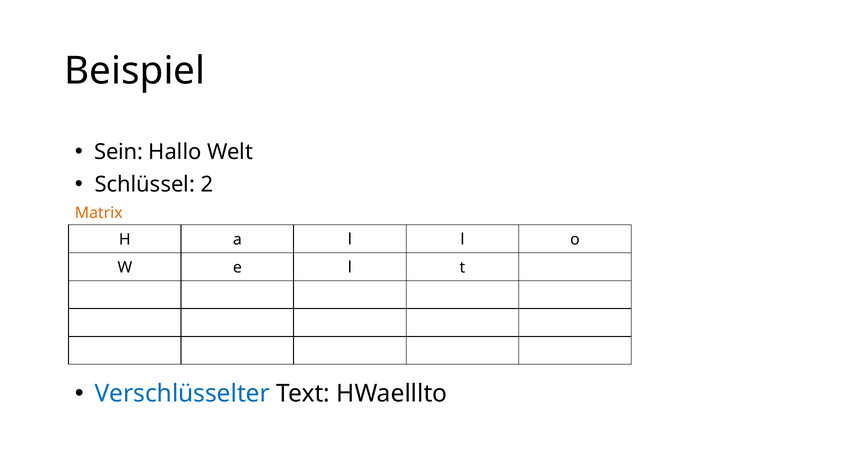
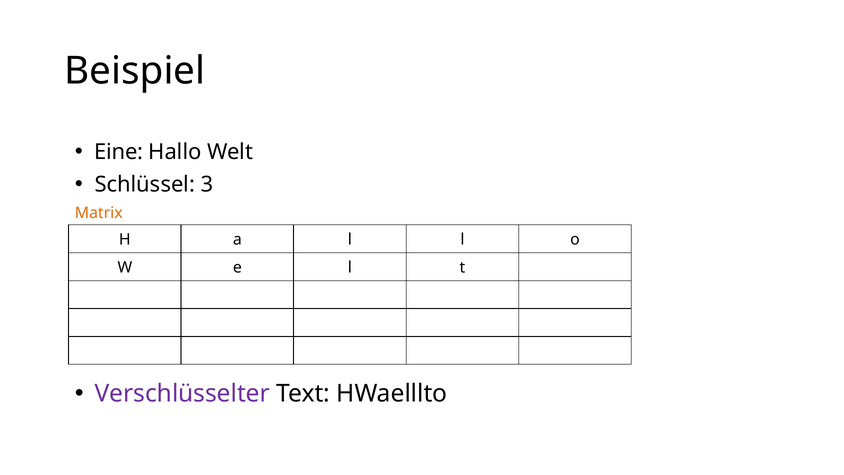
Sein: Sein -> Eine (119, 152)
2: 2 -> 3 (207, 184)
Verschlüsselter colour: blue -> purple (182, 393)
